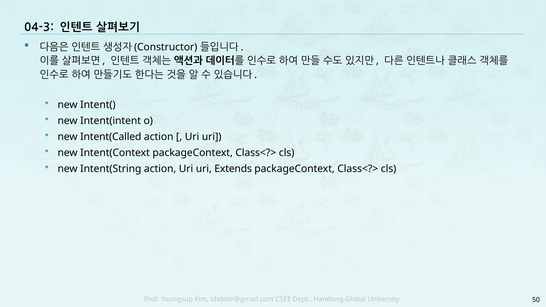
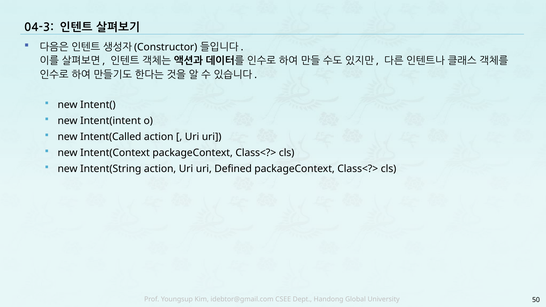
Extends: Extends -> Defined (233, 169)
